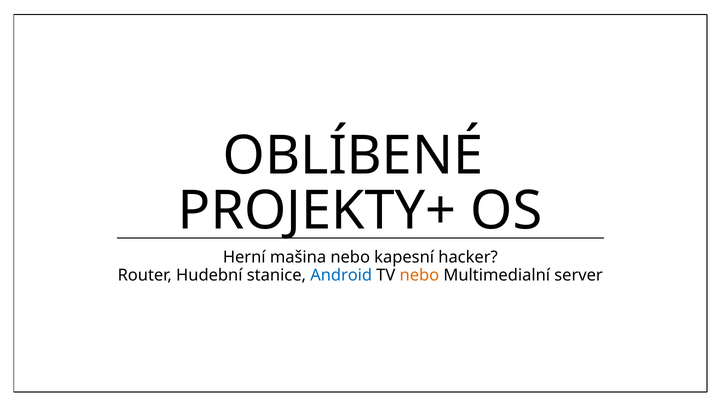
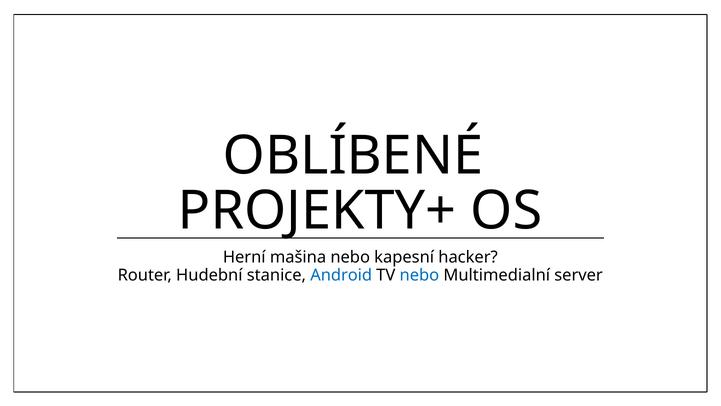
nebo colour: orange -> blue (419, 275)
